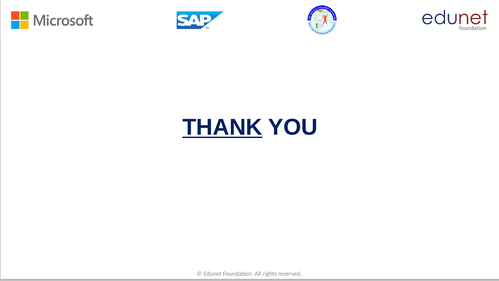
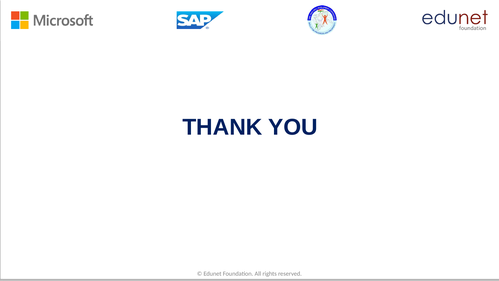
THANK underline: present -> none (222, 127)
